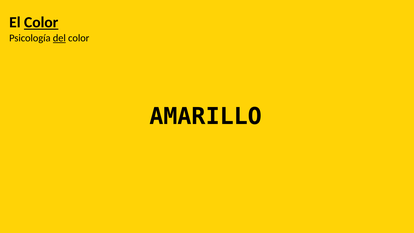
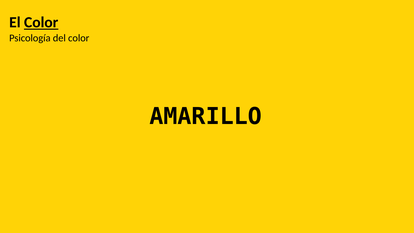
del underline: present -> none (59, 38)
